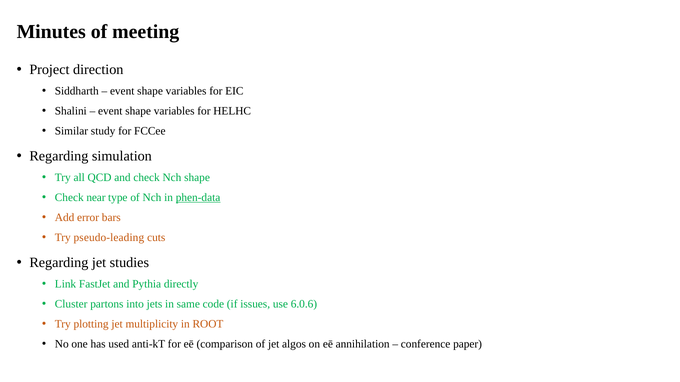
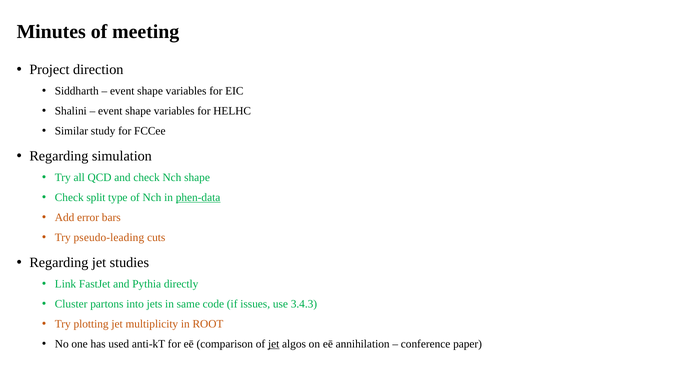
near: near -> split (96, 198)
6.0.6: 6.0.6 -> 3.4.3 (304, 304)
jet underline: none -> present (274, 344)
